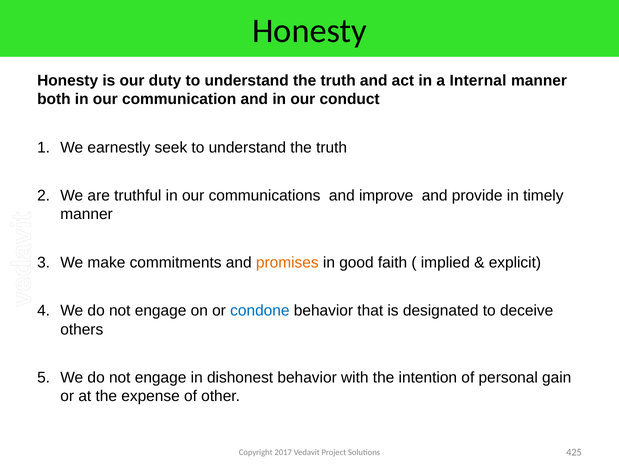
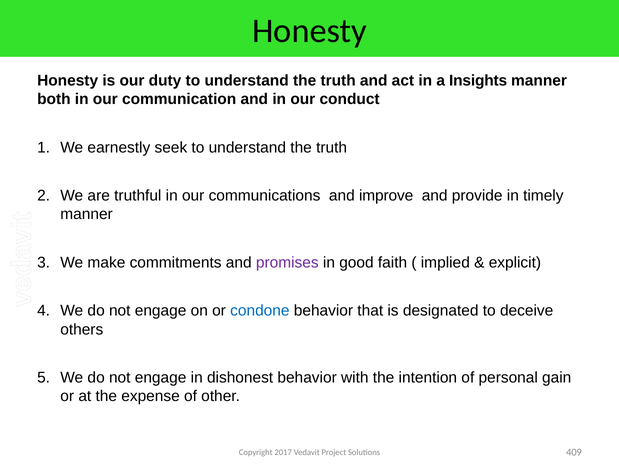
Internal: Internal -> Insights (478, 81)
promises colour: orange -> purple (287, 262)
425: 425 -> 409 (574, 452)
